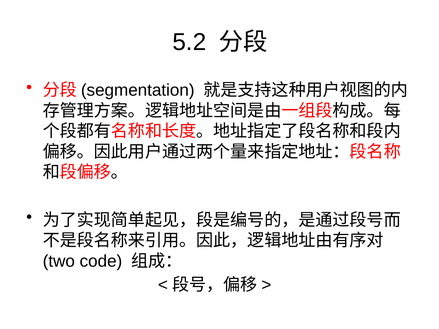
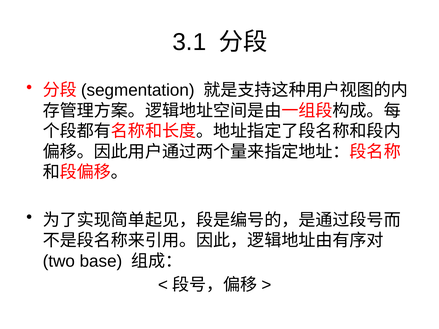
5.2: 5.2 -> 3.1 (189, 42)
code: code -> base (101, 261)
